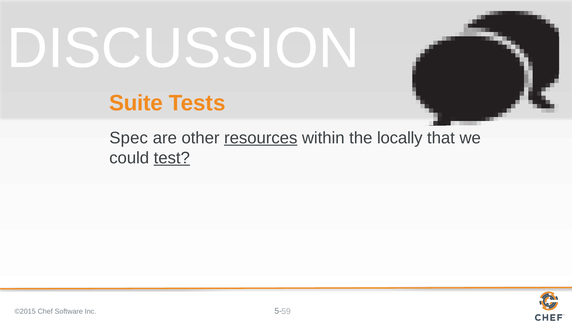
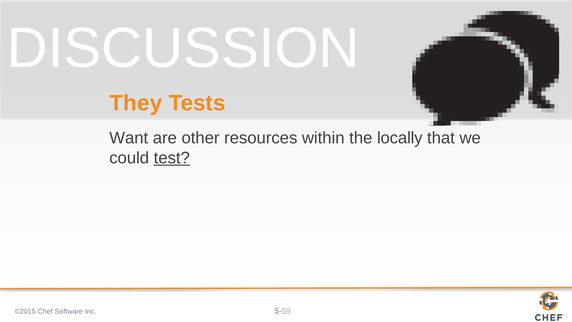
Suite: Suite -> They (136, 103)
Spec: Spec -> Want (129, 138)
resources underline: present -> none (261, 138)
